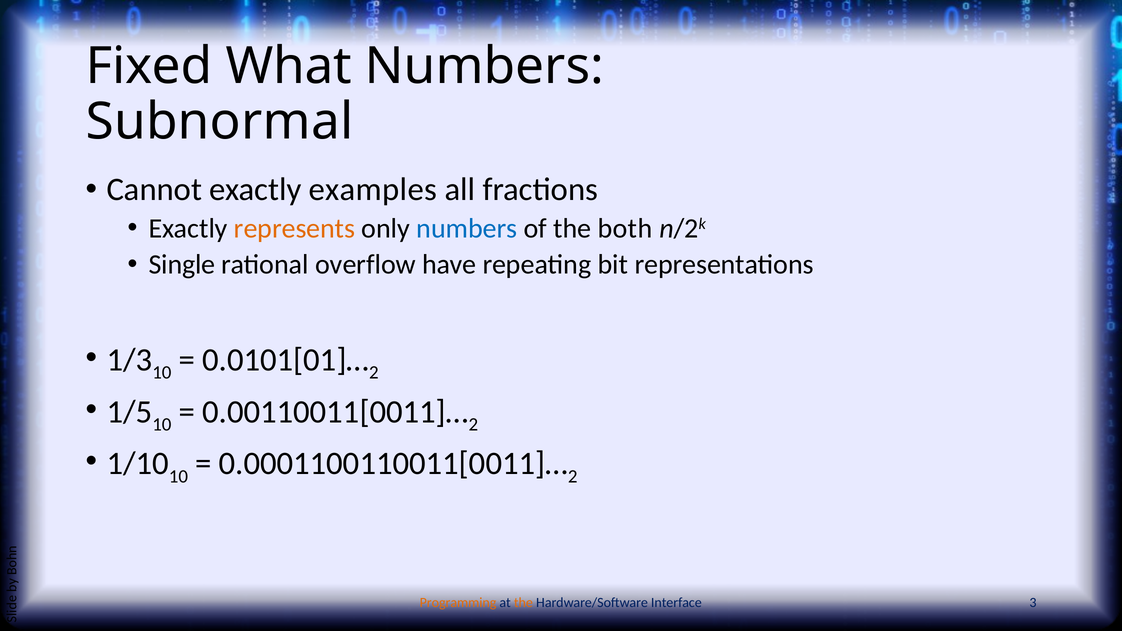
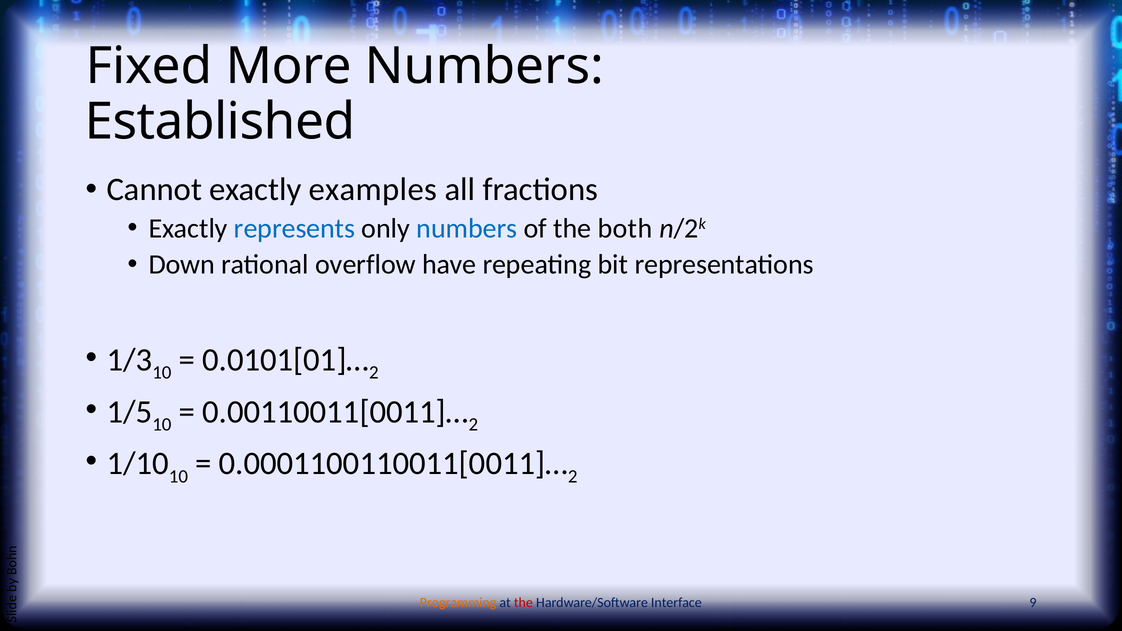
What: What -> More (289, 66)
Subnormal: Subnormal -> Established (220, 122)
represents colour: orange -> blue (295, 228)
Single: Single -> Down (182, 264)
the colour: orange -> red (523, 603)
3: 3 -> 9 (1033, 603)
